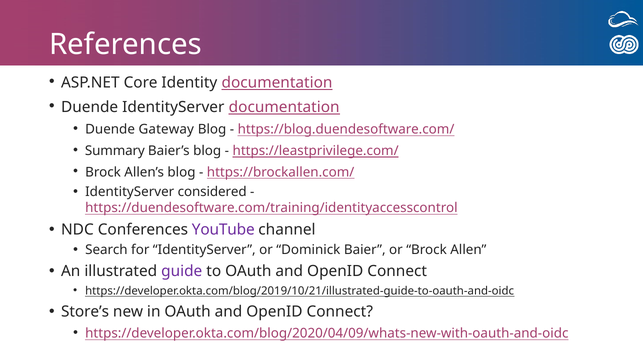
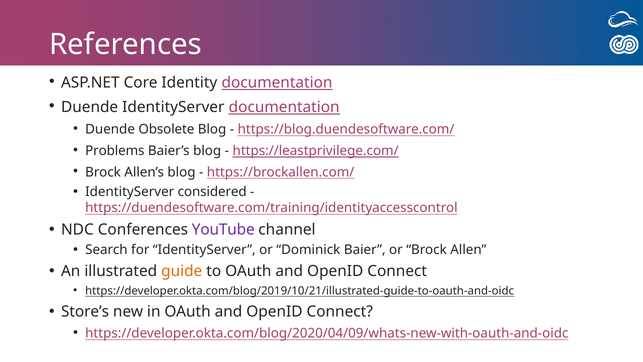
Gateway: Gateway -> Obsolete (166, 129)
Summary: Summary -> Problems (115, 151)
guide colour: purple -> orange (182, 271)
